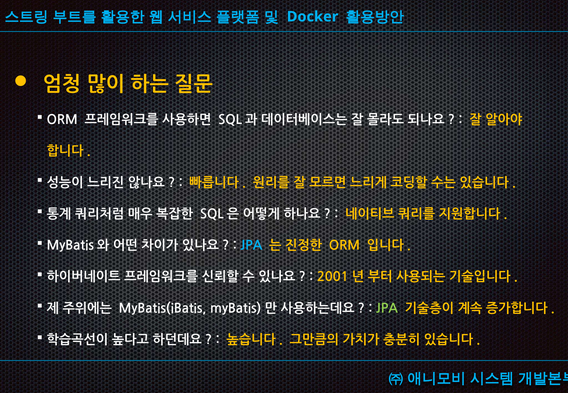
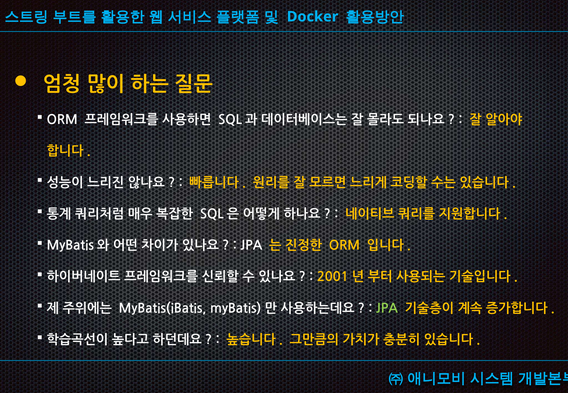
JPA colour: light blue -> white (251, 246)
